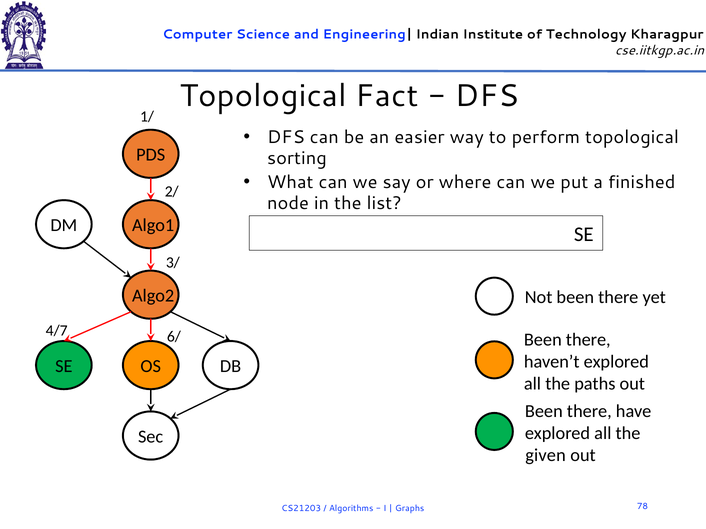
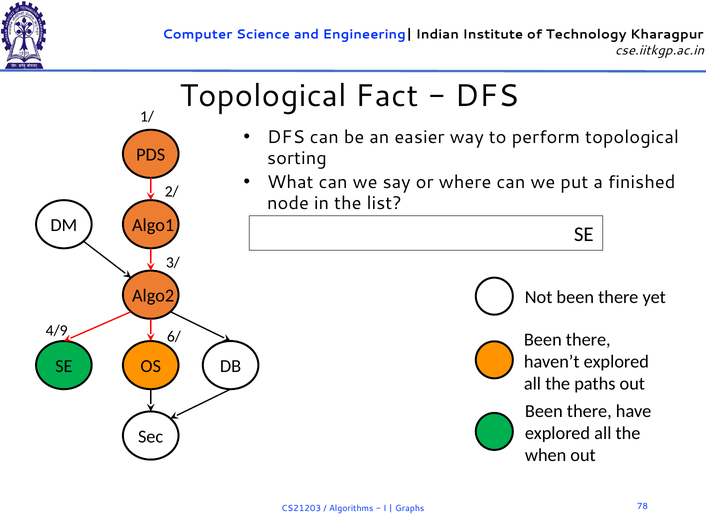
4/7: 4/7 -> 4/9 (57, 331)
given: given -> when (546, 456)
